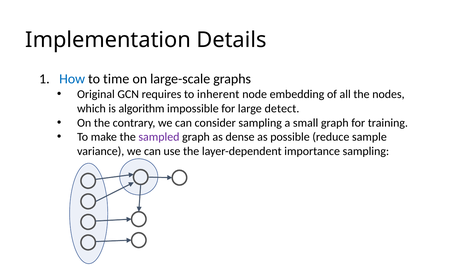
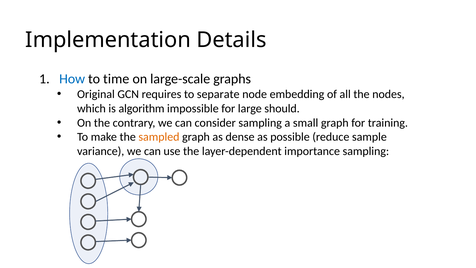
inherent: inherent -> separate (218, 94)
detect: detect -> should (282, 108)
sampled colour: purple -> orange (159, 137)
